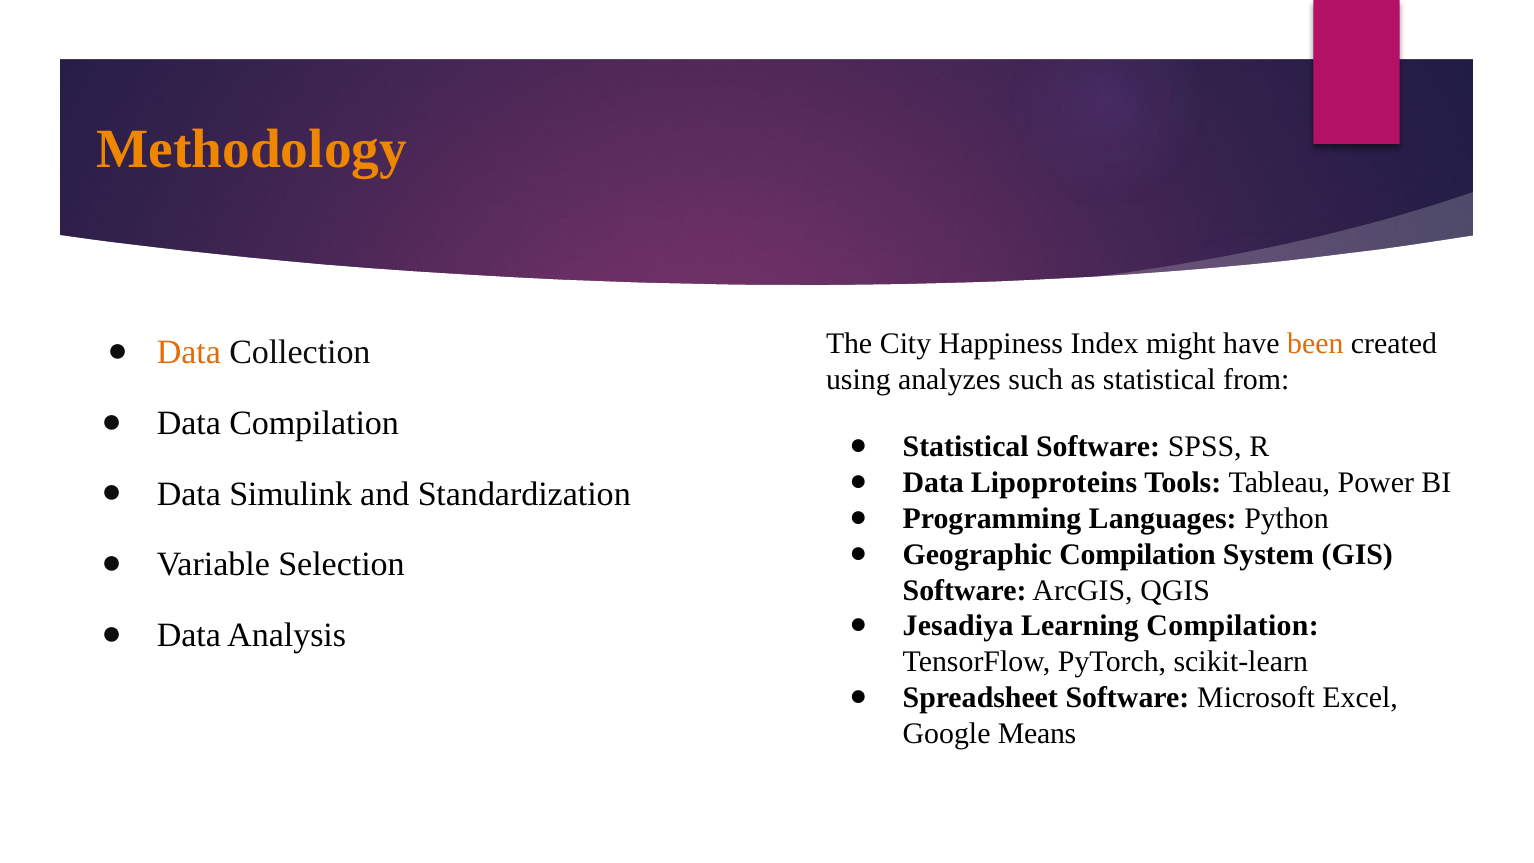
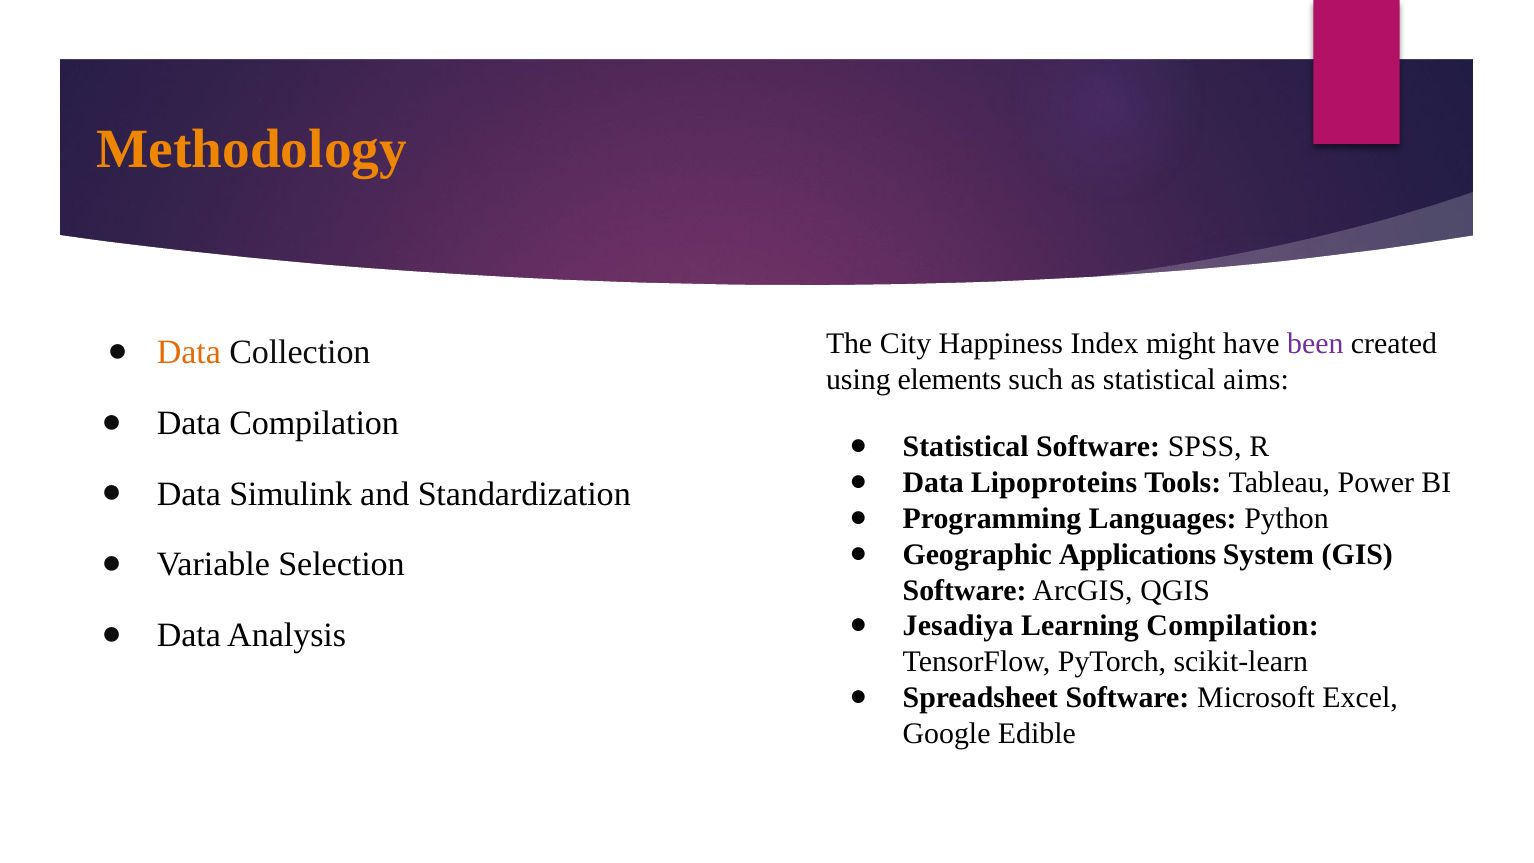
been colour: orange -> purple (1315, 343)
analyzes: analyzes -> elements (950, 379)
from: from -> aims (1256, 379)
Geographic Compilation: Compilation -> Applications (1138, 554)
Means: Means -> Edible (1037, 733)
